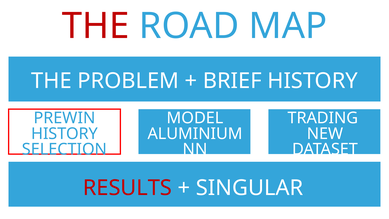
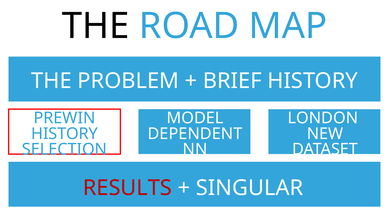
THE colour: red -> black (96, 26)
TRADING: TRADING -> LONDON (323, 118)
ALUMINIUM: ALUMINIUM -> DEPENDENT (195, 134)
